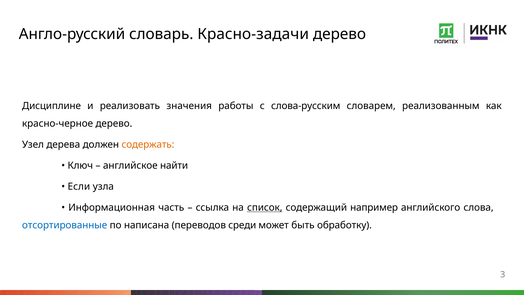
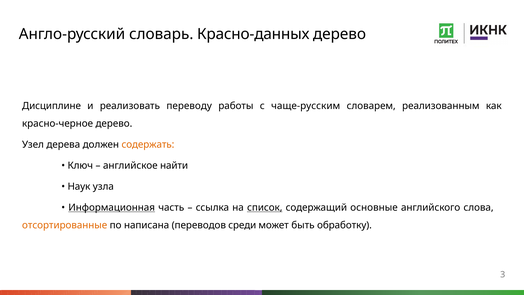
Красно-задачи: Красно-задачи -> Красно-данных (253, 34)
значения: значения -> переводу (189, 106)
слова-русским: слова-русским -> чаще-русским (306, 106)
Если: Если -> Наук (79, 186)
Информационная underline: none -> present (112, 207)
например: например -> основные (374, 207)
отсортированные colour: blue -> orange (65, 225)
